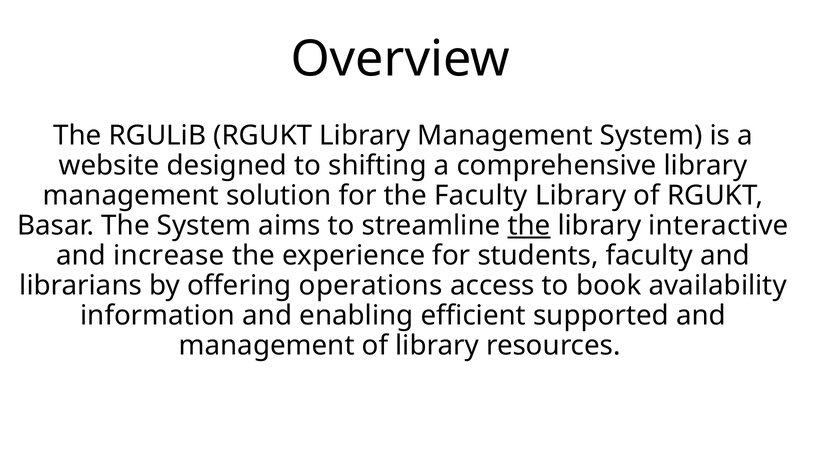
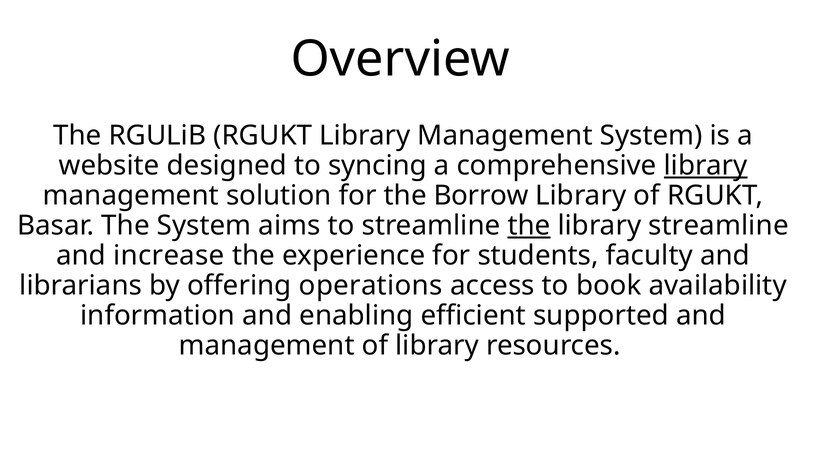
shifting: shifting -> syncing (377, 166)
library underline: none -> present (706, 166)
the Faculty: Faculty -> Borrow (481, 196)
library interactive: interactive -> streamline (719, 226)
